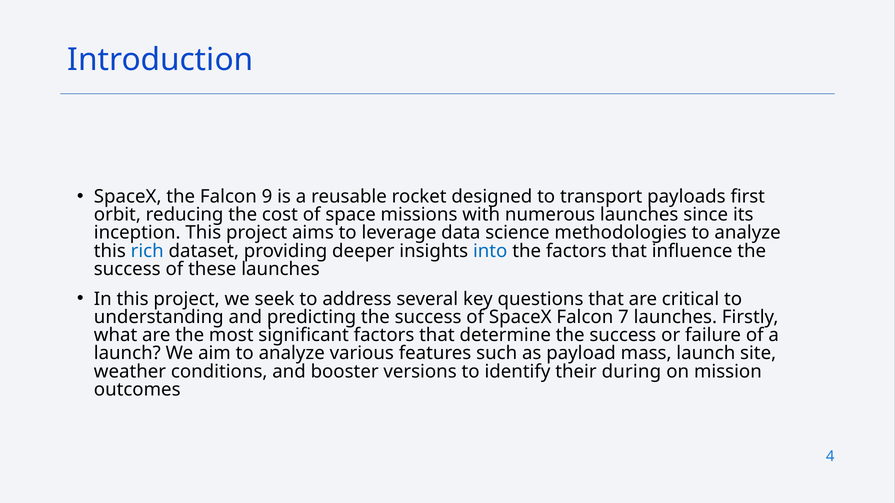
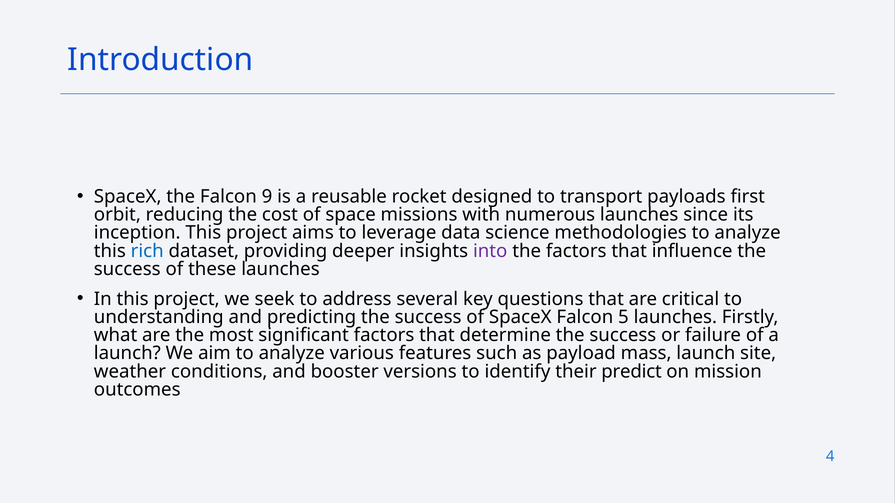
into colour: blue -> purple (490, 251)
7: 7 -> 5 (623, 317)
during: during -> predict (632, 372)
